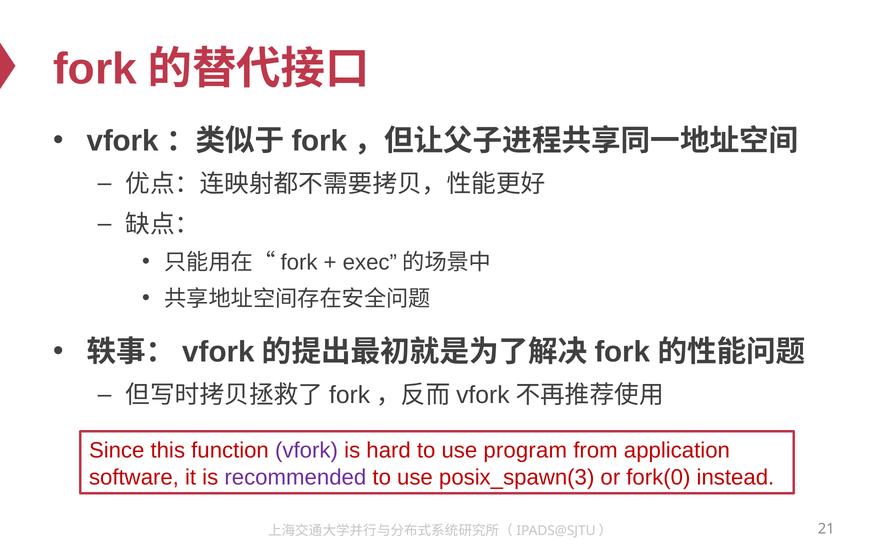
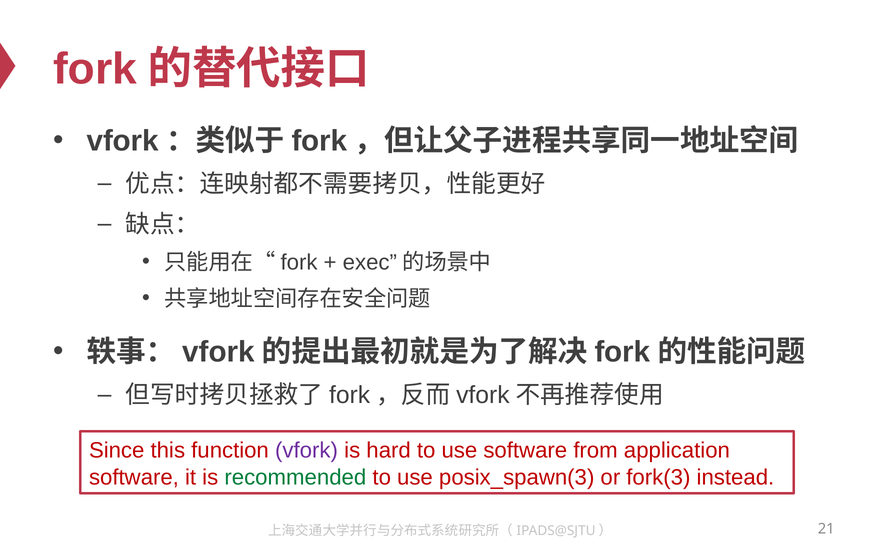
use program: program -> software (525, 451)
recommended colour: purple -> green (295, 477)
fork(0: fork(0 -> fork(3 (658, 477)
